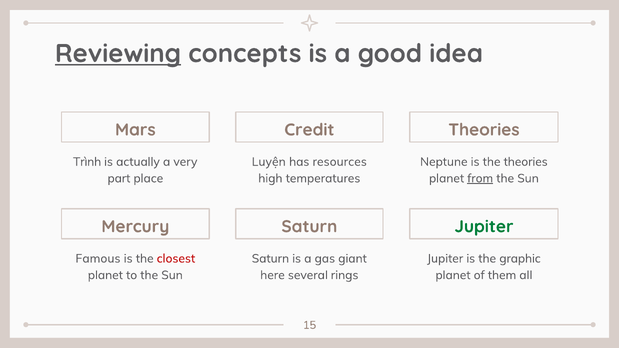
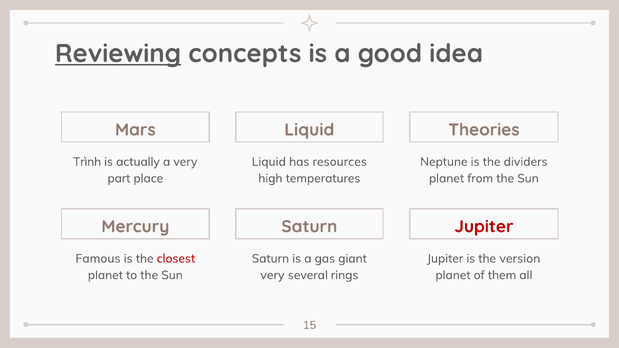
Credit: Credit -> Liquid (309, 130)
Luyện: Luyện -> Liquid (269, 162)
the theories: theories -> dividers (526, 162)
from underline: present -> none (480, 178)
Jupiter colour: green -> red (484, 227)
graphic: graphic -> version (520, 259)
here: here -> very (272, 275)
